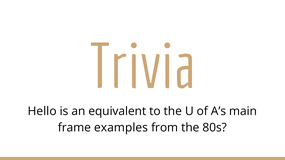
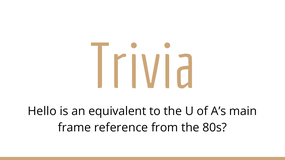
examples: examples -> reference (121, 128)
